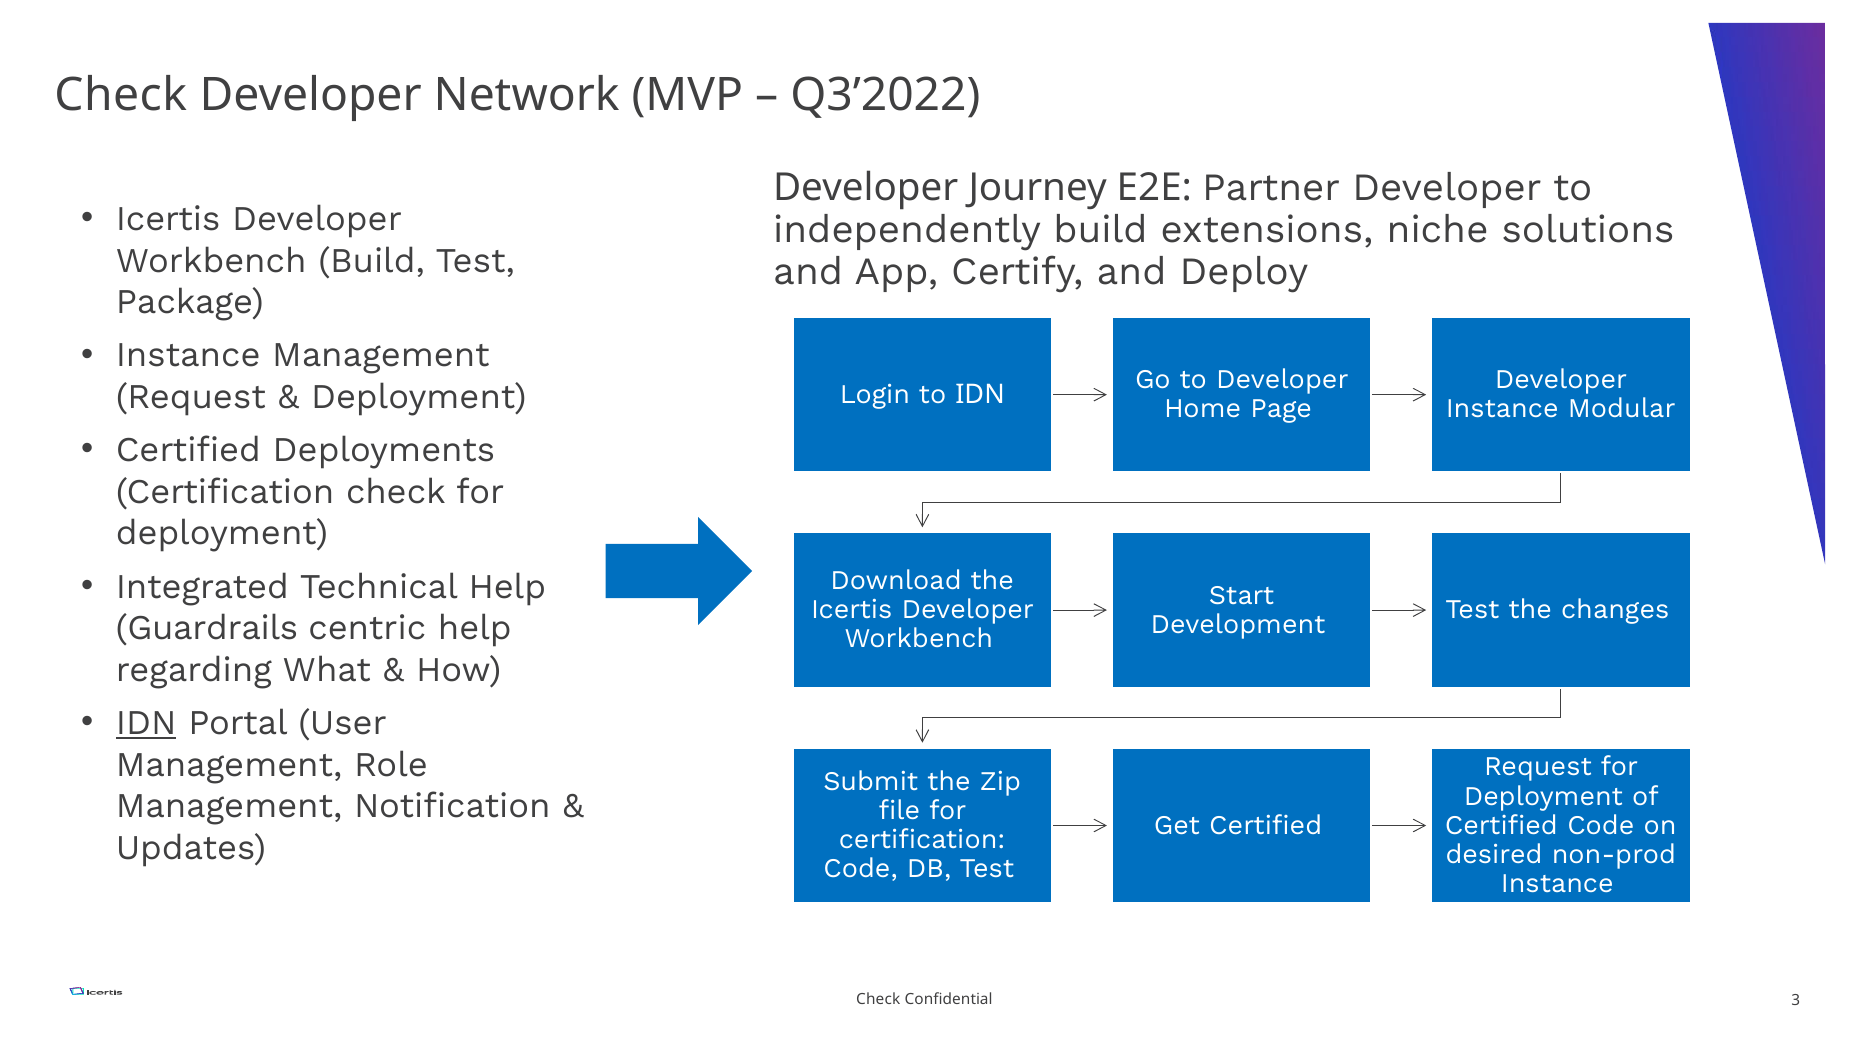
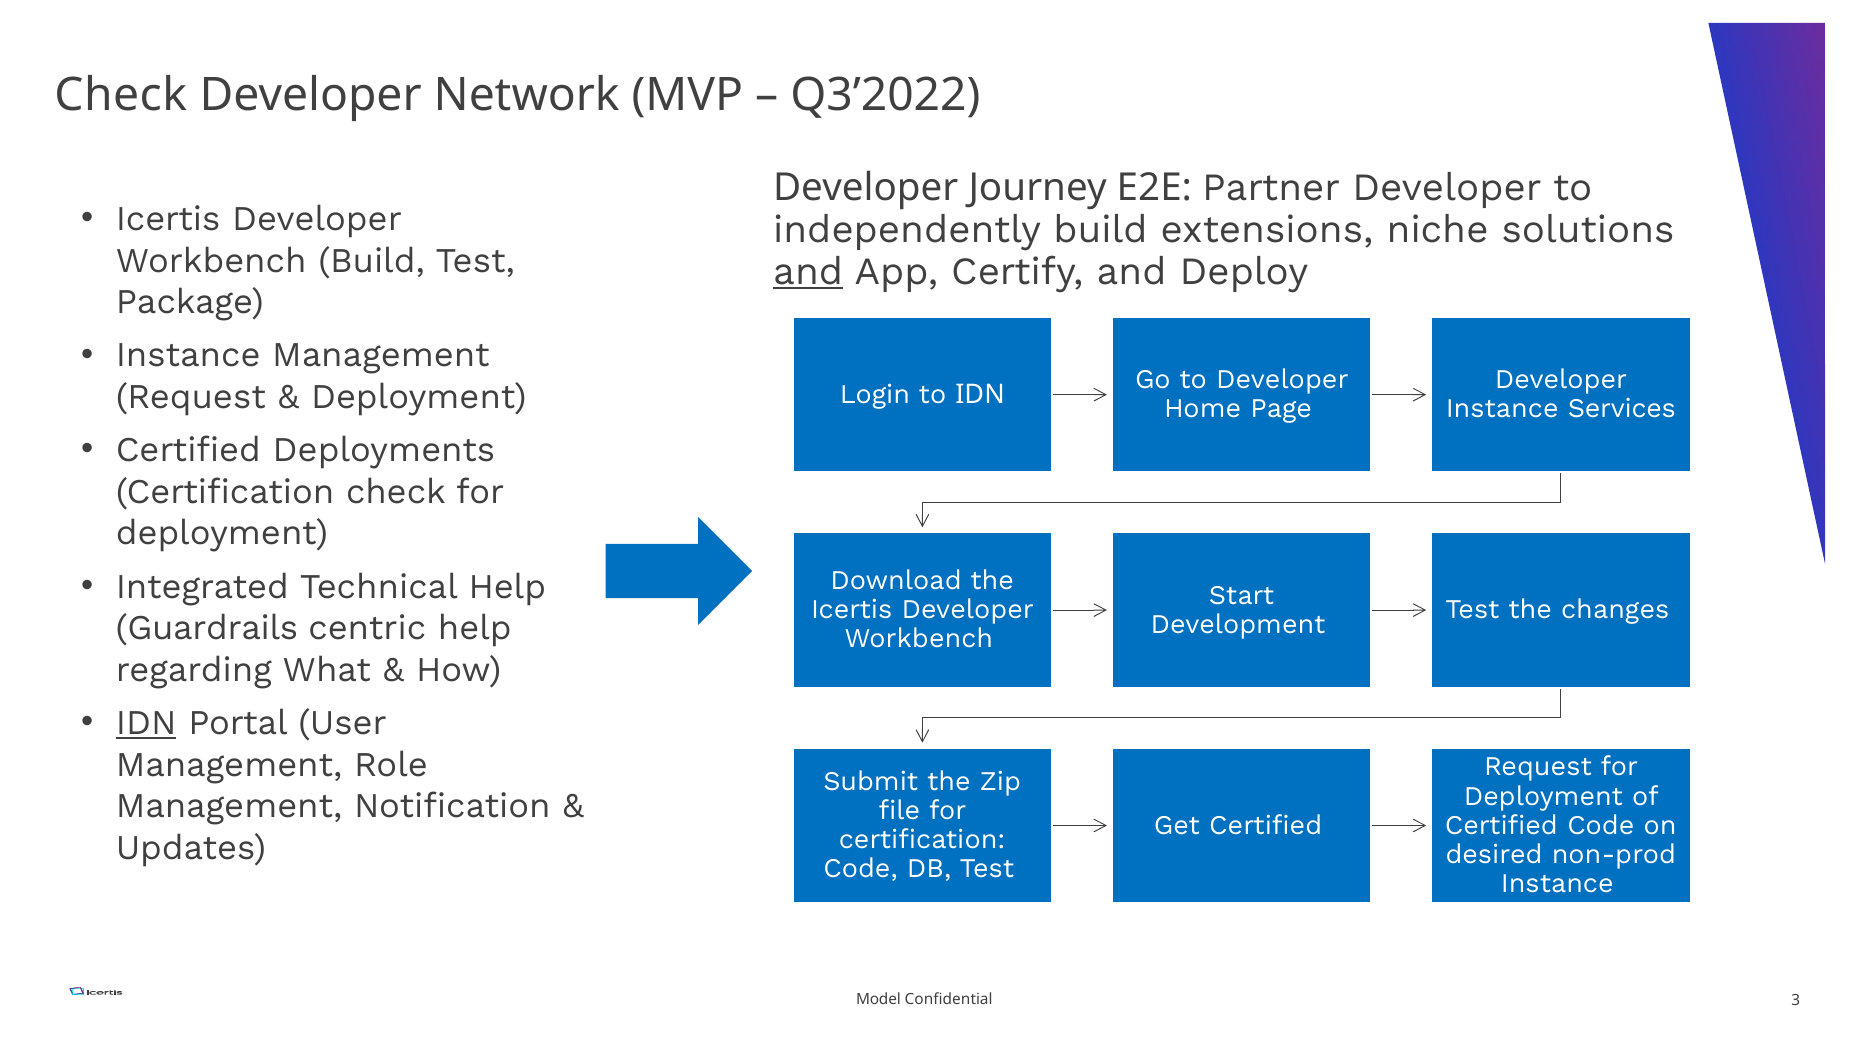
and underline: none -> present (808, 271)
Modular: Modular -> Services (1622, 409)
Check: Check -> Model (878, 1000)
